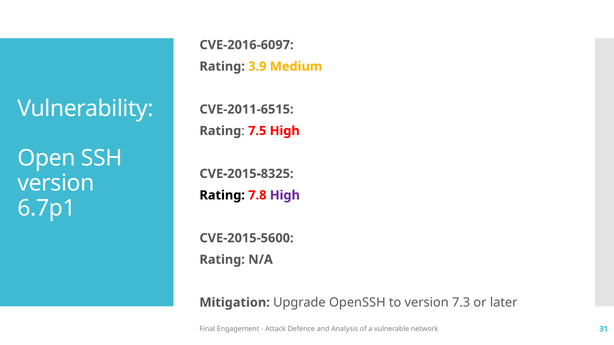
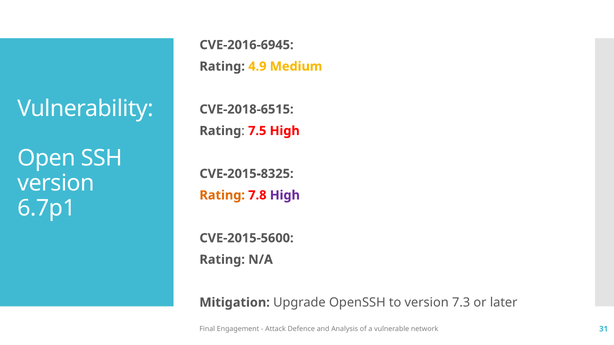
CVE-2016-6097: CVE-2016-6097 -> CVE-2016-6945 (247, 45)
3.9: 3.9 -> 4.9 (257, 66)
CVE-2011-6515: CVE-2011-6515 -> CVE-2018-6515 (247, 109)
Rating colour: black -> orange (222, 195)
